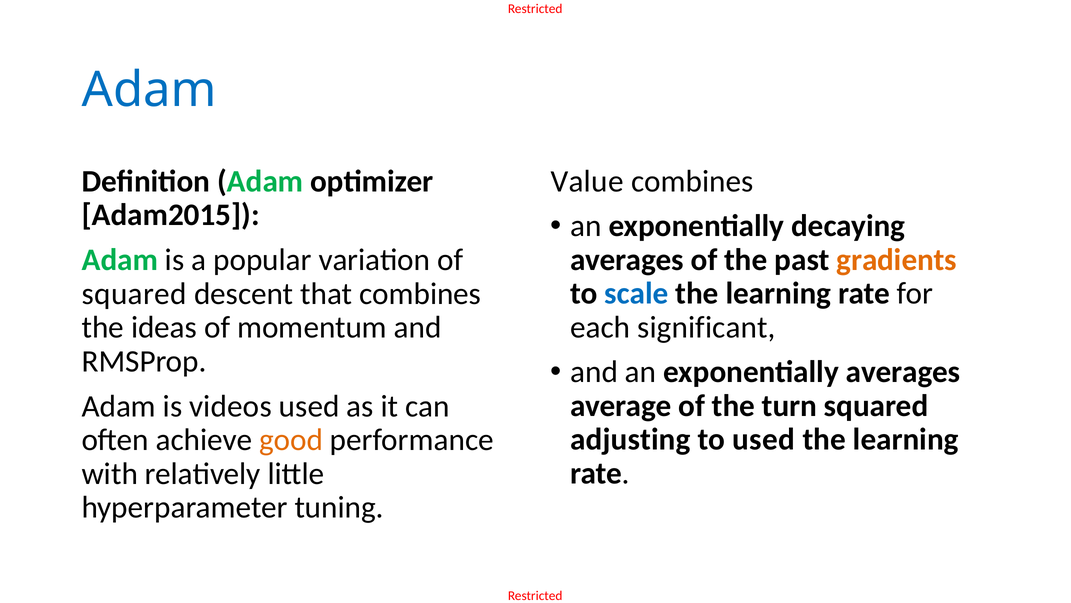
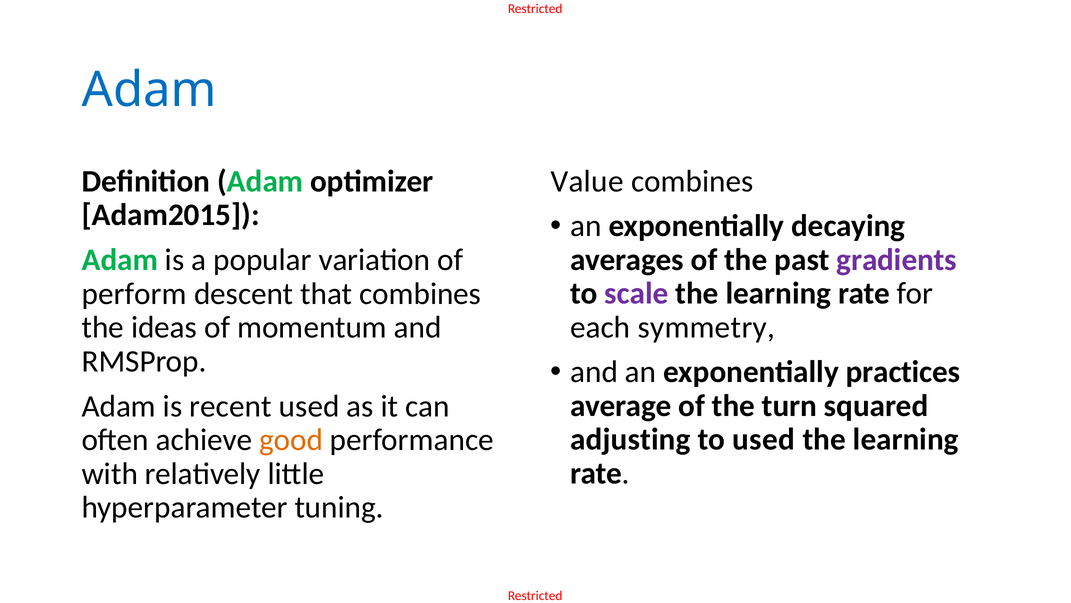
gradients colour: orange -> purple (897, 260)
scale colour: blue -> purple (636, 293)
squared: squared -> perform (134, 293)
significant: significant -> symmetry (706, 327)
exponentially averages: averages -> practices (903, 372)
videos: videos -> recent (231, 406)
